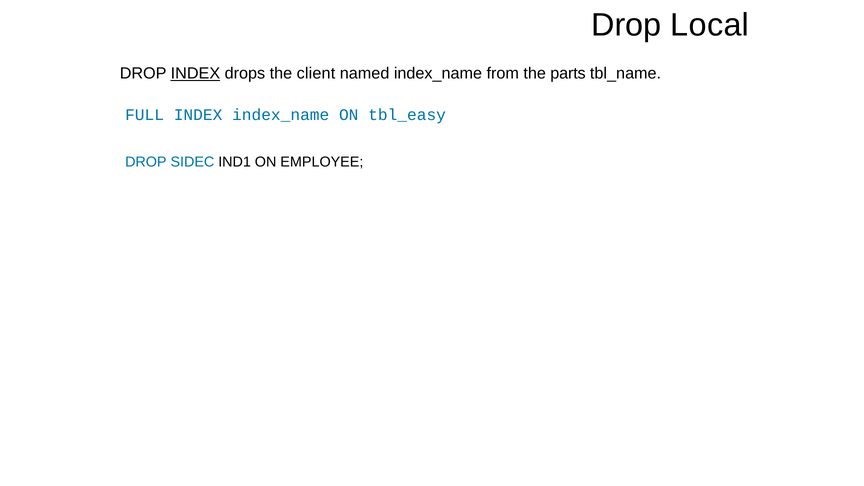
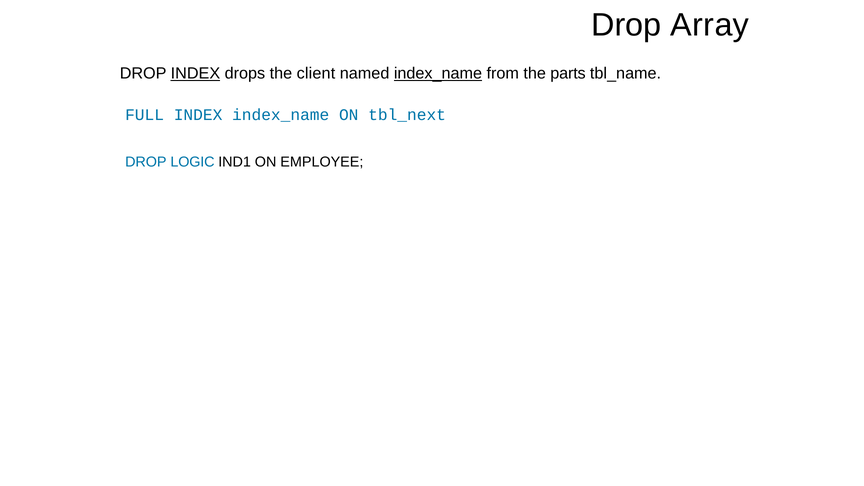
Local: Local -> Array (710, 25)
index_name underline: none -> present (438, 73)
tbl_easy: tbl_easy -> tbl_next (407, 115)
SIDEC: SIDEC -> LOGIC (192, 162)
